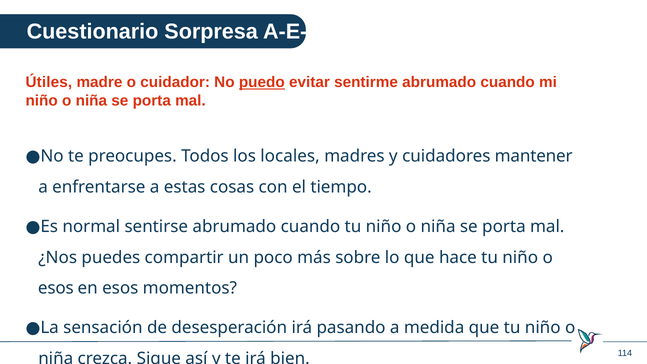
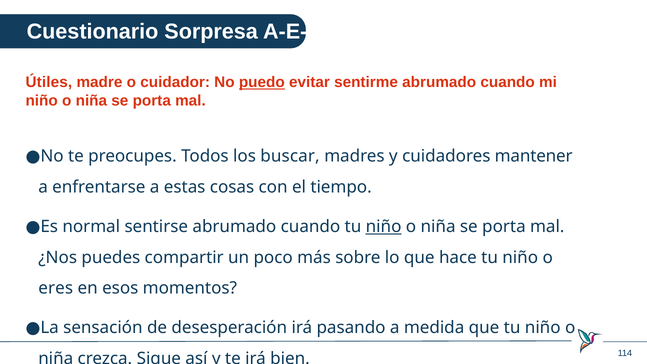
locales: locales -> buscar (290, 156)
niño underline: none -> present (384, 227)
esos: esos -> eres (56, 288)
